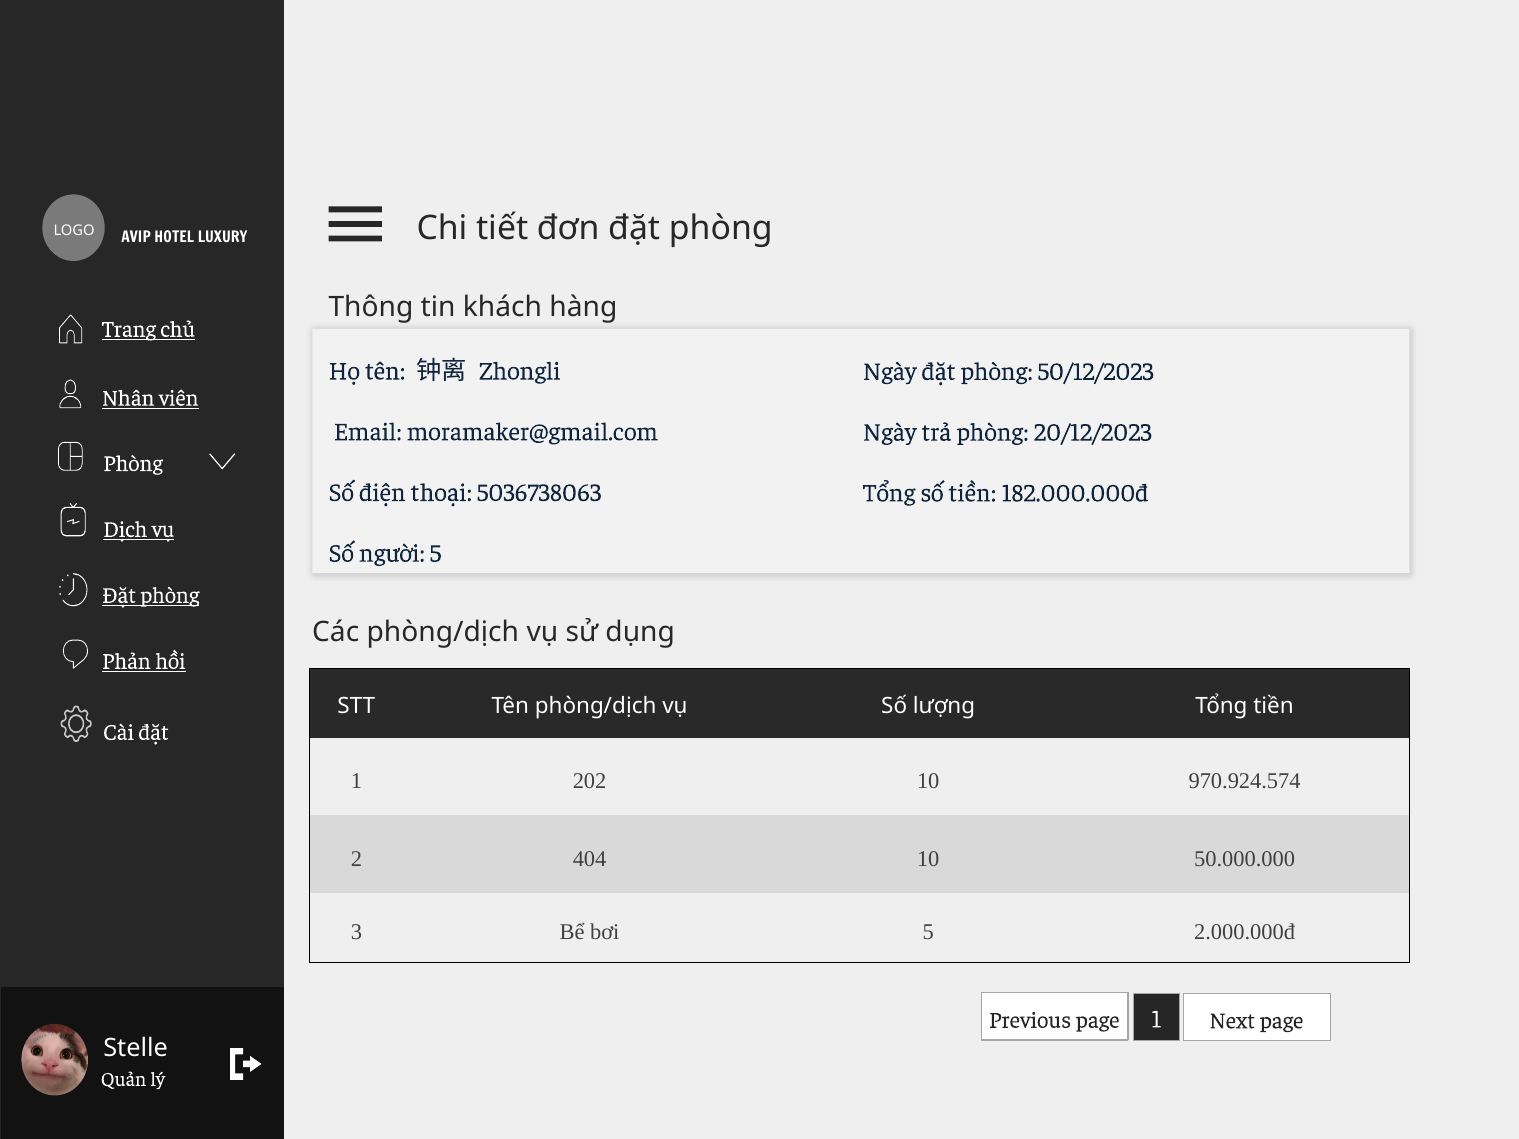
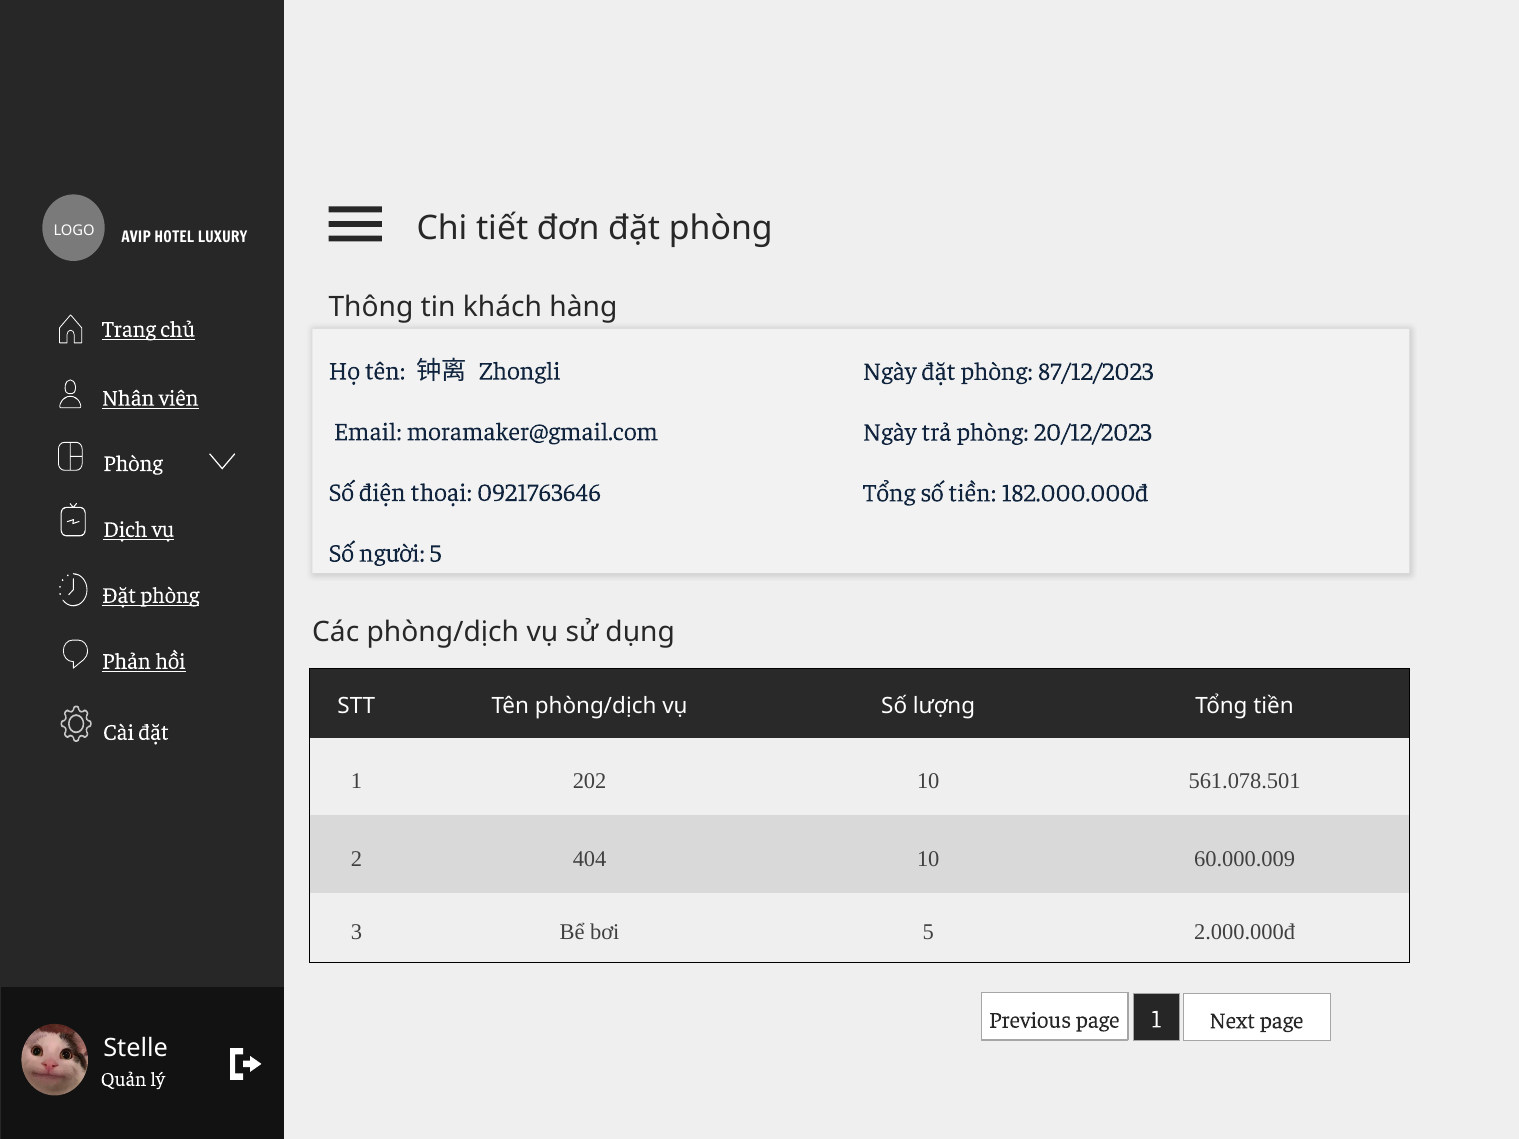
50/12/2023: 50/12/2023 -> 87/12/2023 (1096, 372)
5036738063: 5036738063 -> 0921763646 (539, 493)
970.924.574: 970.924.574 -> 561.078.501 (1245, 781)
50.000.000: 50.000.000 -> 60.000.009 (1245, 859)
